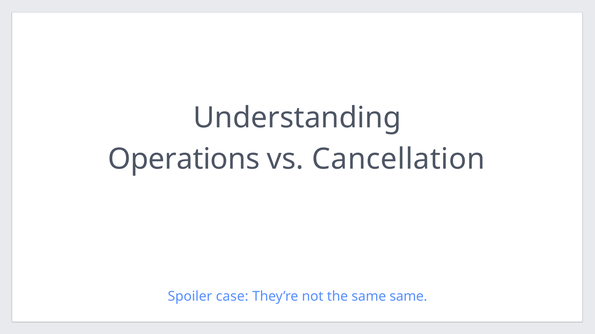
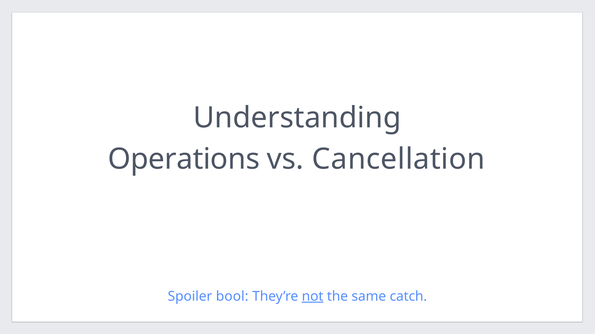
case: case -> bool (232, 297)
not underline: none -> present (313, 297)
same same: same -> catch (408, 297)
